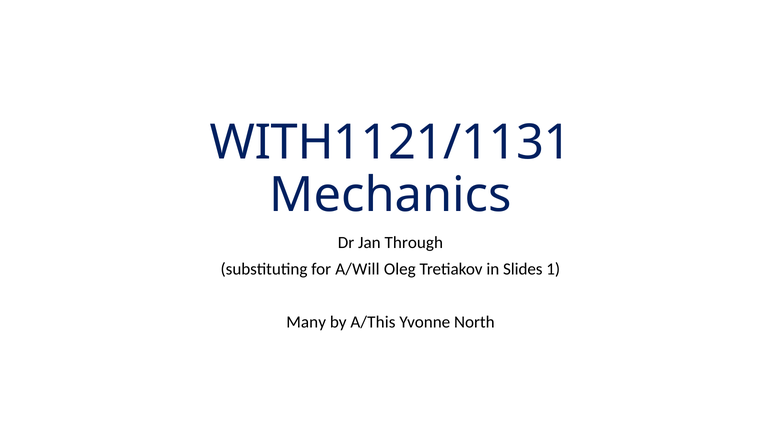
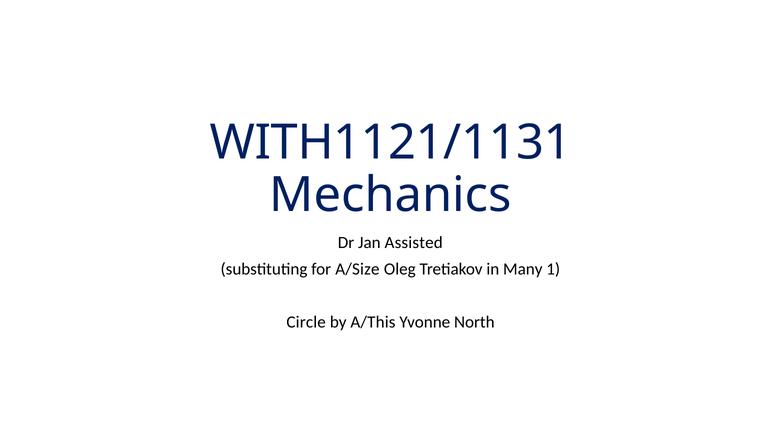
Through: Through -> Assisted (414, 243)
A/Will: A/Will -> A/Size (357, 269)
Slides: Slides -> Many (523, 269)
Many: Many -> Circle (306, 323)
